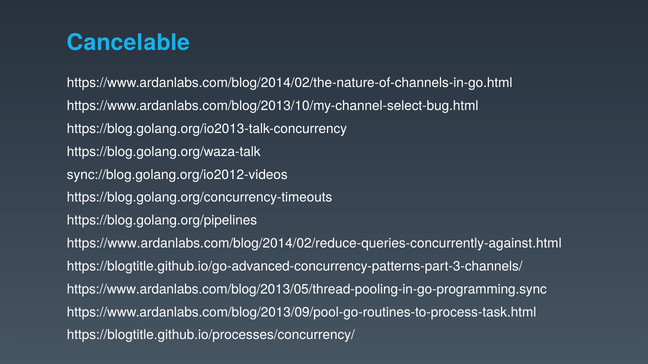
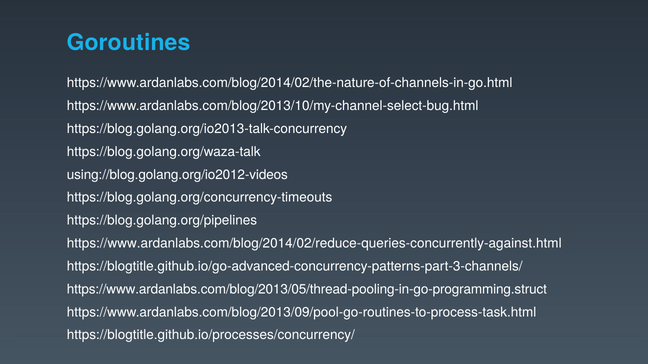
Cancelable: Cancelable -> Goroutines (129, 43)
sync://blog.golang.org/io2012-videos: sync://blog.golang.org/io2012-videos -> using://blog.golang.org/io2012-videos (177, 175)
https://www.ardanlabs.com/blog/2013/05/thread-pooling-in-go-programming.sync: https://www.ardanlabs.com/blog/2013/05/thread-pooling-in-go-programming.sync -> https://www.ardanlabs.com/blog/2013/05/thread-pooling-in-go-programming.struct (307, 290)
